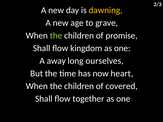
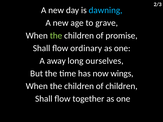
dawning colour: yellow -> light blue (106, 10)
kingdom: kingdom -> ordinary (86, 48)
heart: heart -> wings (122, 74)
of covered: covered -> children (122, 86)
